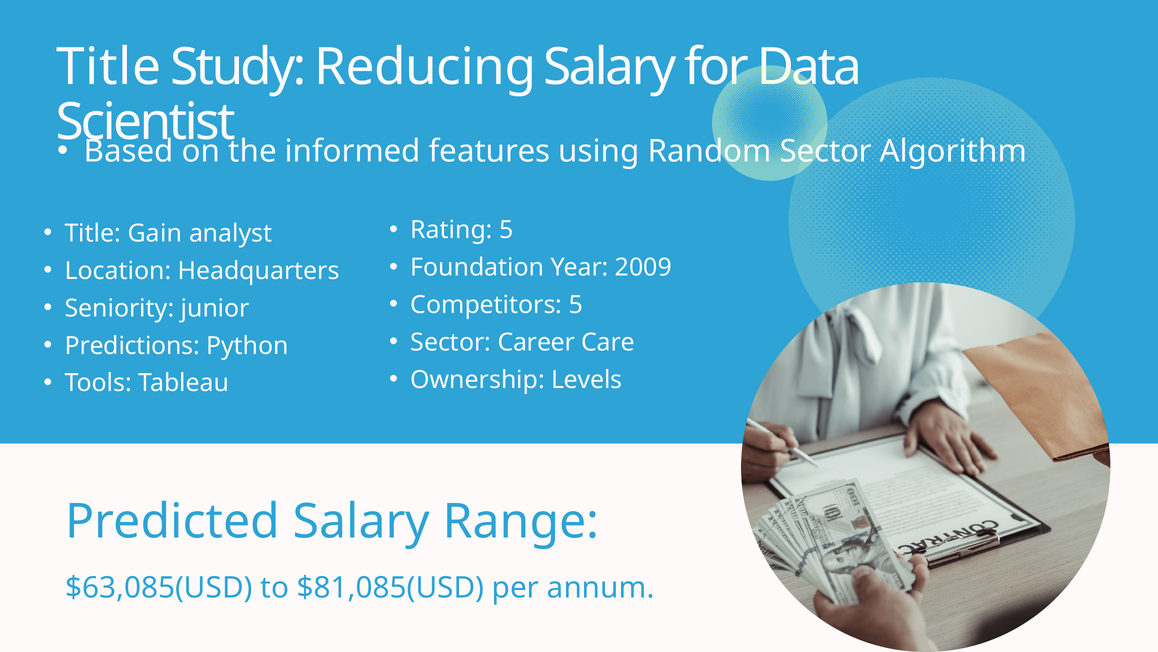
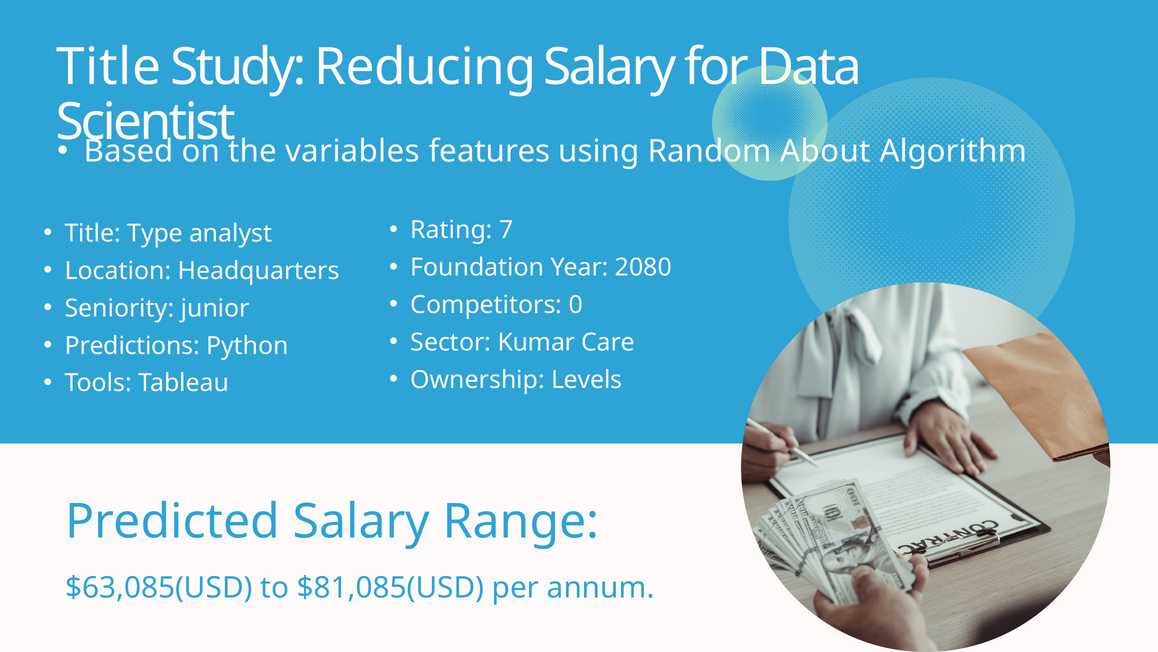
informed: informed -> variables (353, 151)
Random Sector: Sector -> About (826, 151)
Rating 5: 5 -> 7 (506, 230)
Gain: Gain -> Type (155, 233)
2009: 2009 -> 2080 (643, 267)
Competitors 5: 5 -> 0 (576, 305)
Career: Career -> Kumar (536, 342)
